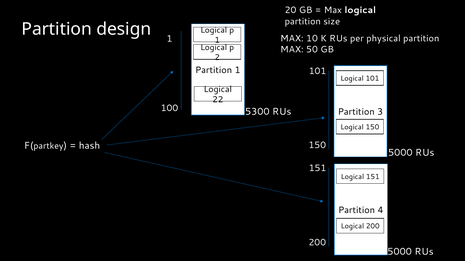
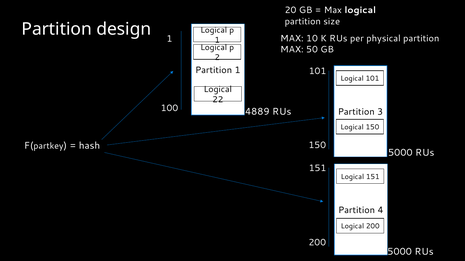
5300: 5300 -> 4889 (257, 112)
